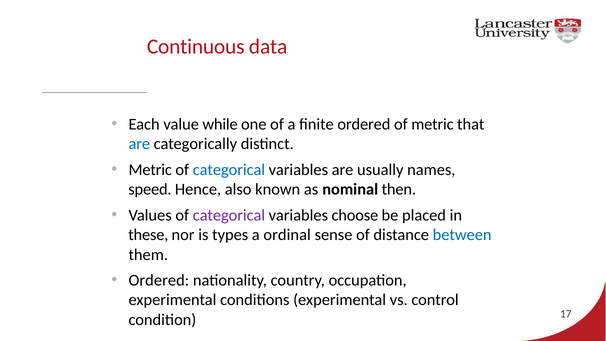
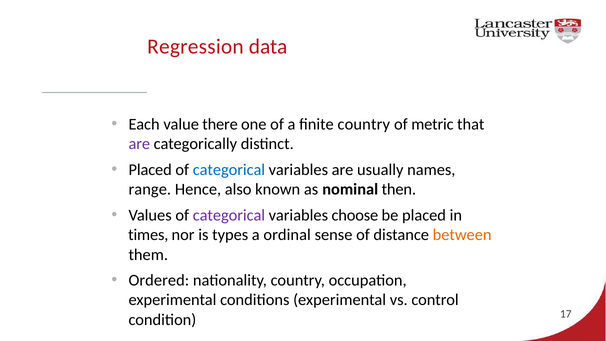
Continuous: Continuous -> Regression (195, 47)
while: while -> there (220, 124)
finite ordered: ordered -> country (364, 124)
are colour: blue -> purple (139, 144)
Metric: Metric -> Placed (150, 170)
speed: speed -> range (150, 189)
these: these -> times (148, 235)
between colour: blue -> orange (462, 235)
